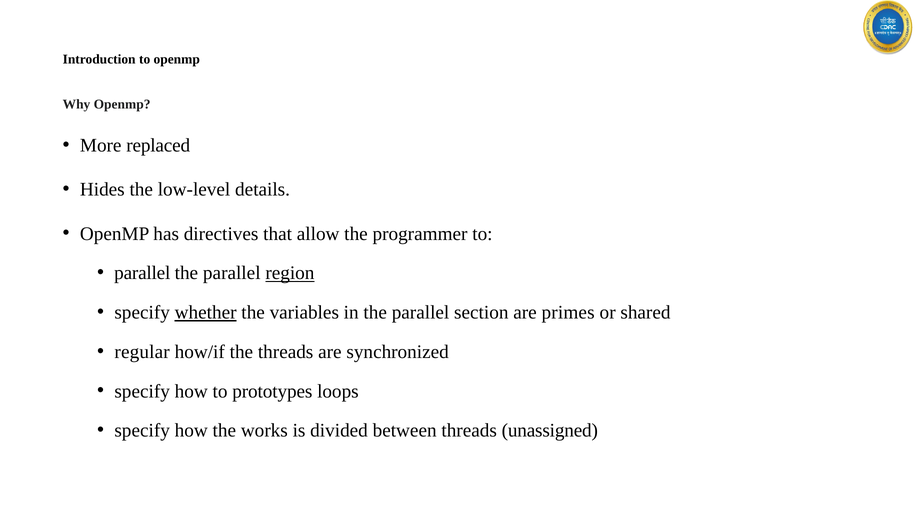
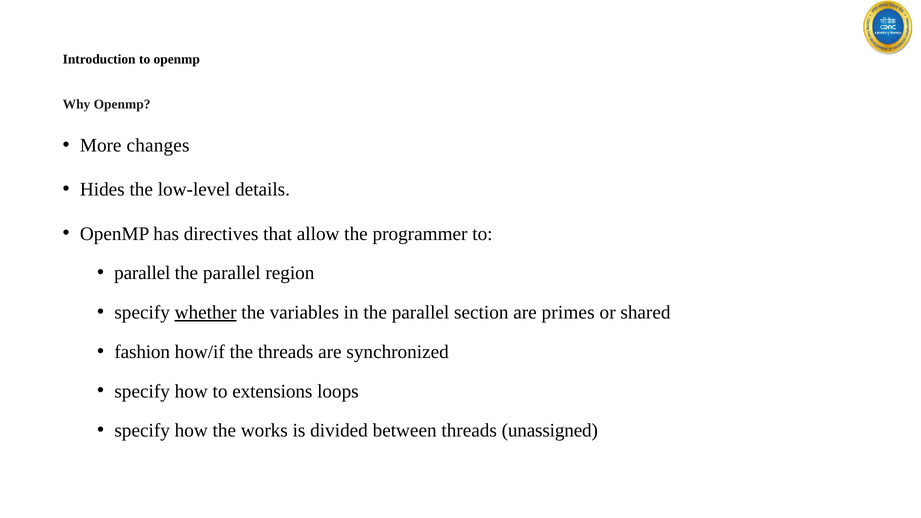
replaced: replaced -> changes (158, 145)
region underline: present -> none (290, 273)
regular: regular -> fashion (142, 352)
prototypes: prototypes -> extensions (272, 391)
